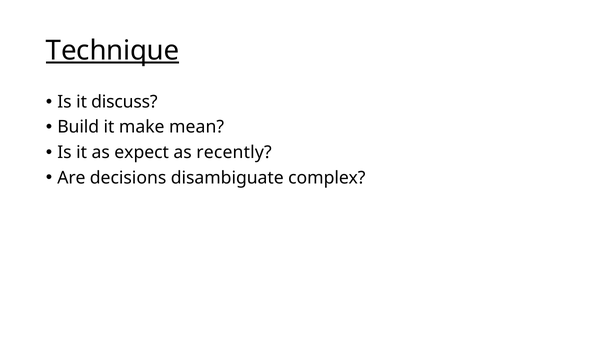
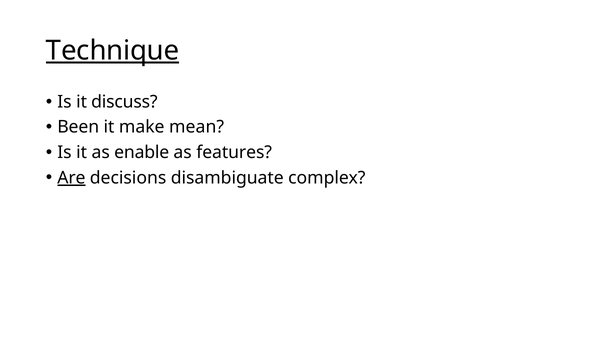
Build: Build -> Been (78, 127)
expect: expect -> enable (142, 153)
recently: recently -> features (234, 153)
Are underline: none -> present (71, 178)
